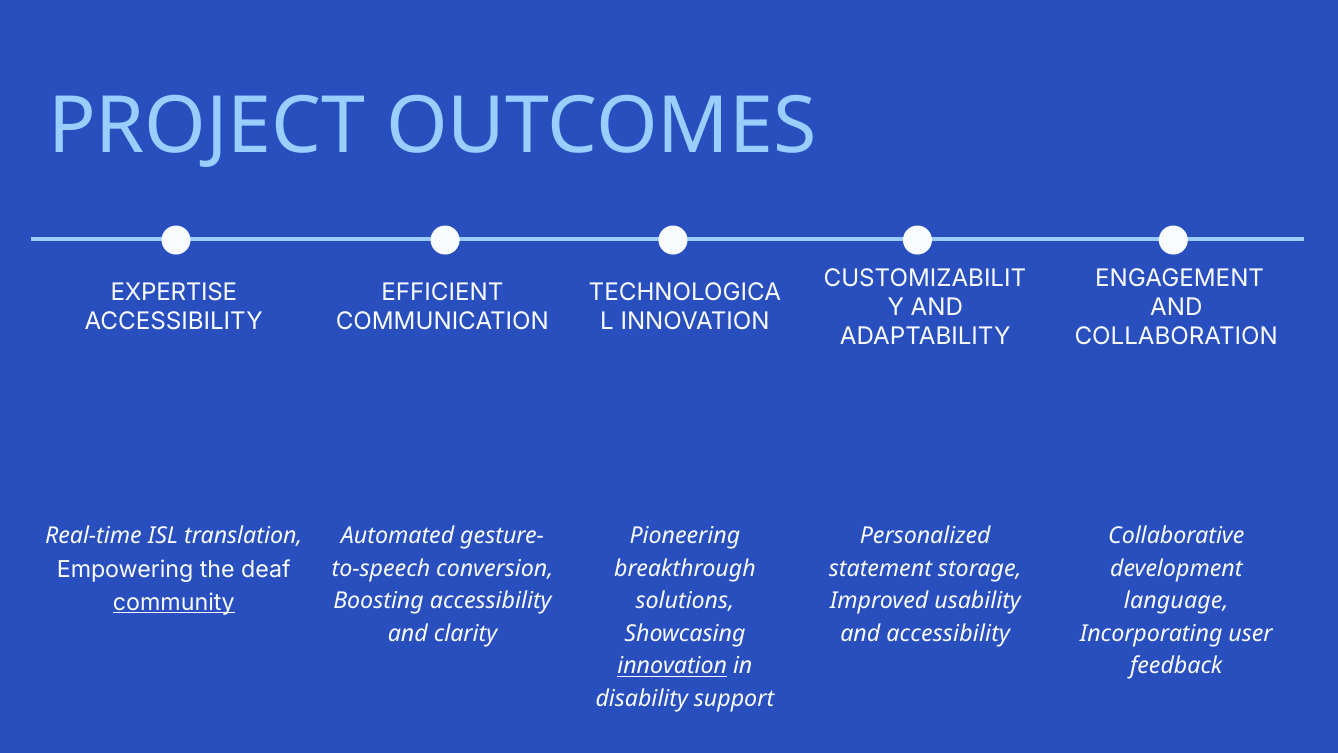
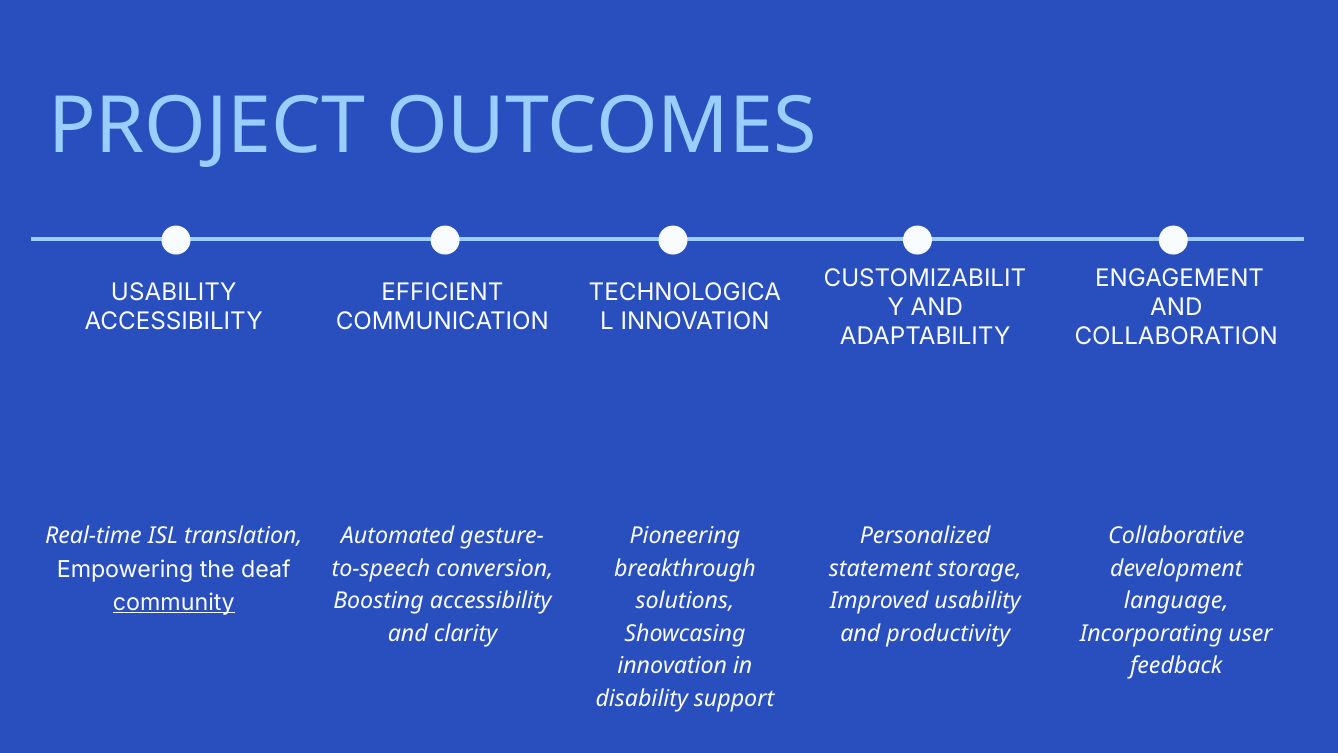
EXPERTISE: EXPERTISE -> USABILITY (174, 293)
and accessibility: accessibility -> productivity (948, 633)
innovation underline: present -> none (672, 666)
